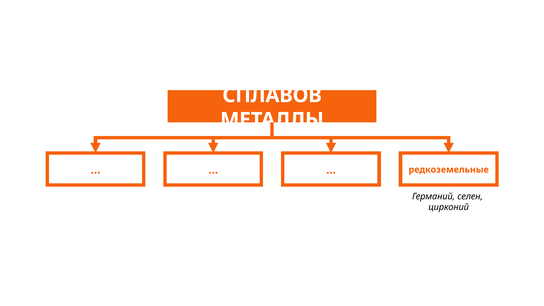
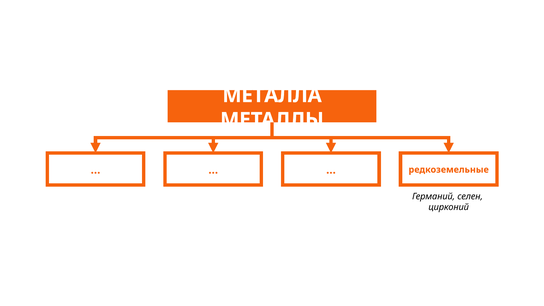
СПЛАВОВ: СПЛАВОВ -> МЕТАЛЛА (272, 95)
